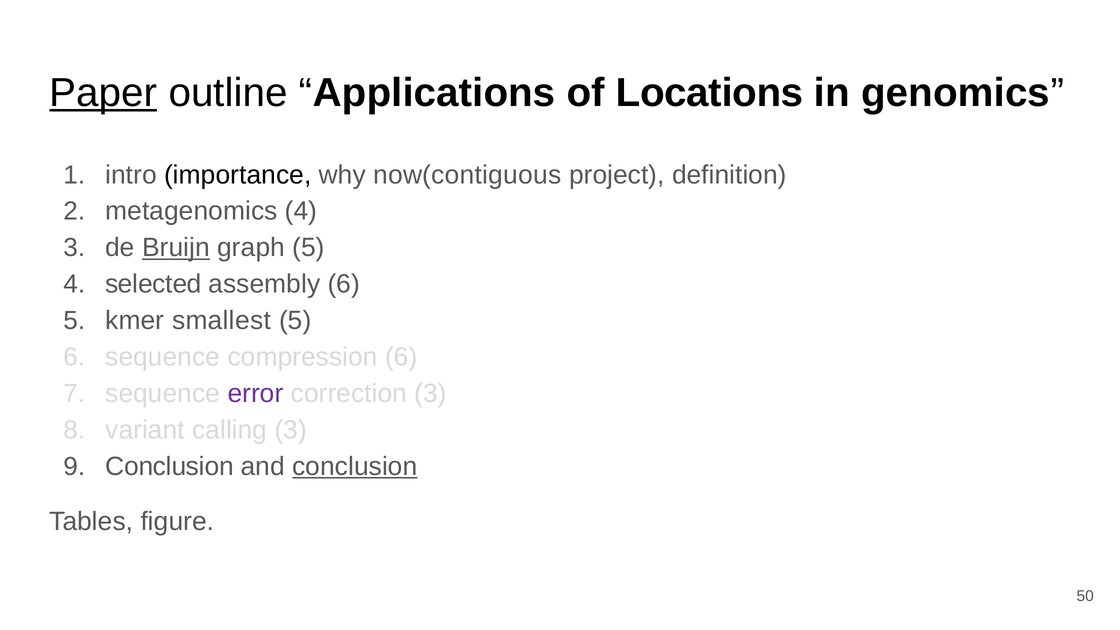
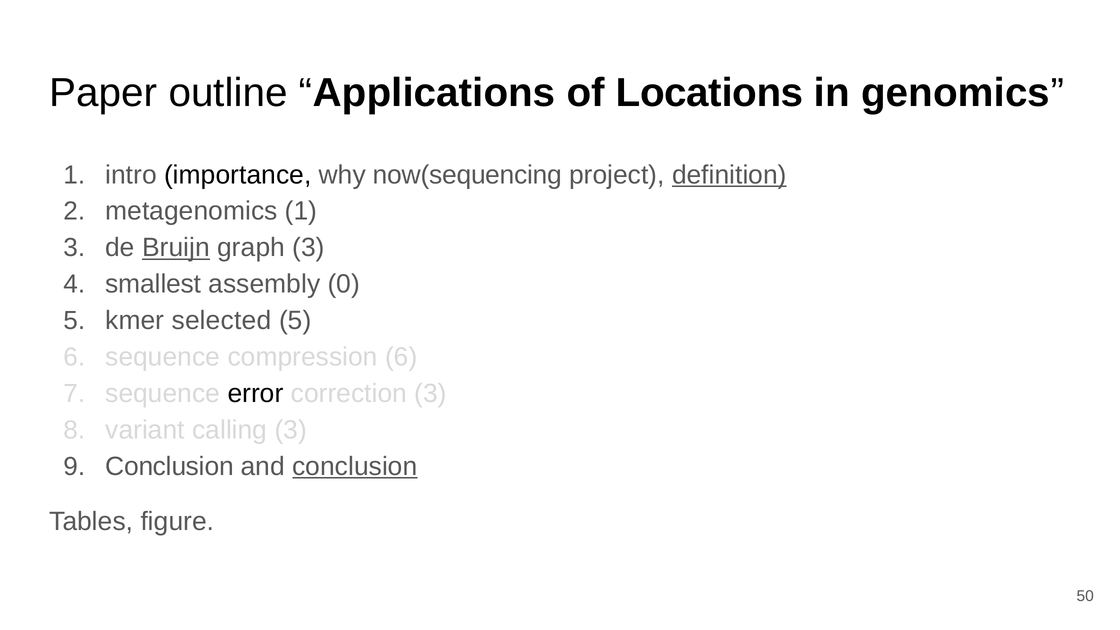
Paper underline: present -> none (103, 93)
now(contiguous: now(contiguous -> now(sequencing (468, 175)
definition underline: none -> present (729, 175)
metagenomics 4: 4 -> 1 (301, 211)
graph 5: 5 -> 3 (308, 248)
selected: selected -> smallest (153, 284)
assembly 6: 6 -> 0 (344, 284)
smallest: smallest -> selected (221, 321)
error colour: purple -> black (255, 394)
